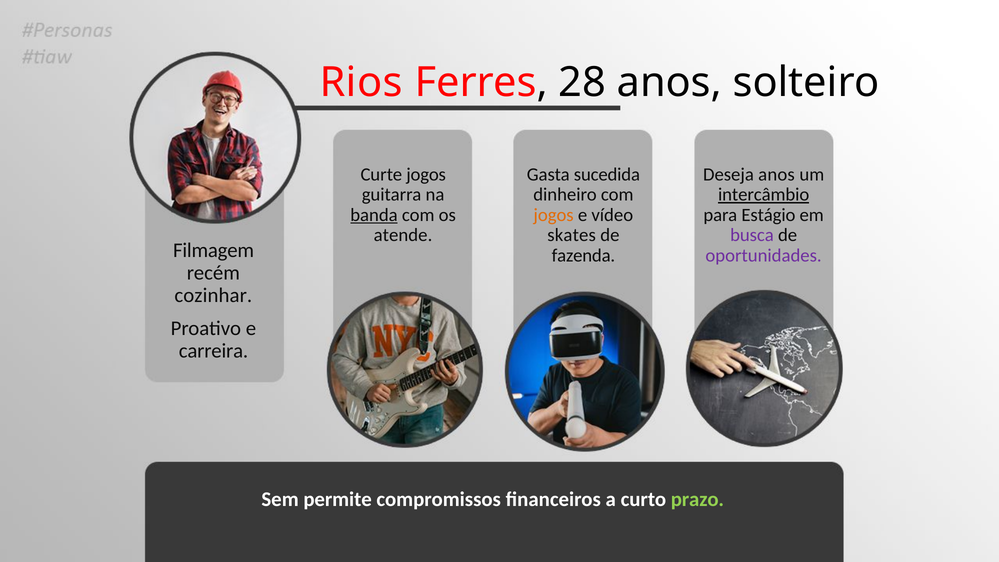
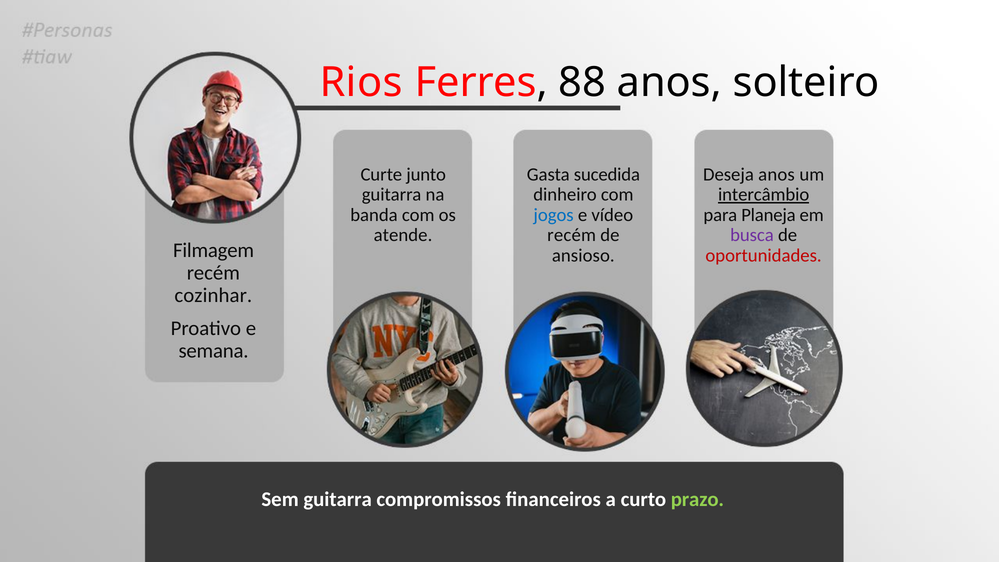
28: 28 -> 88 (582, 82)
Curte jogos: jogos -> junto (426, 174)
banda underline: present -> none (374, 215)
jogos colour: orange -> blue (554, 215)
Estágio: Estágio -> Planeja (768, 215)
skates: skates -> recém (572, 235)
fazenda: fazenda -> ansioso (583, 255)
oportunidades colour: purple -> red (764, 255)
carreira: carreira -> semana (214, 351)
Sem permite: permite -> guitarra (338, 500)
